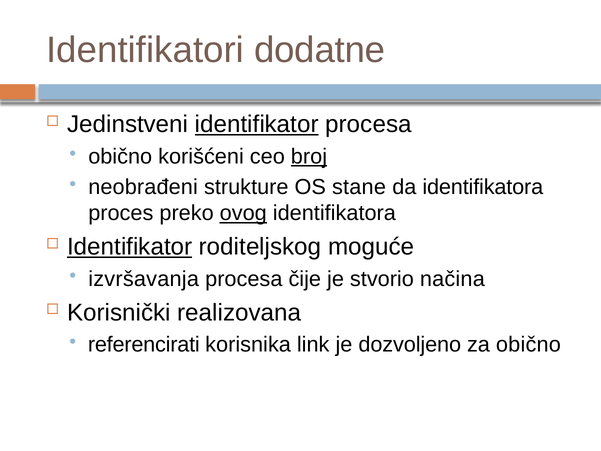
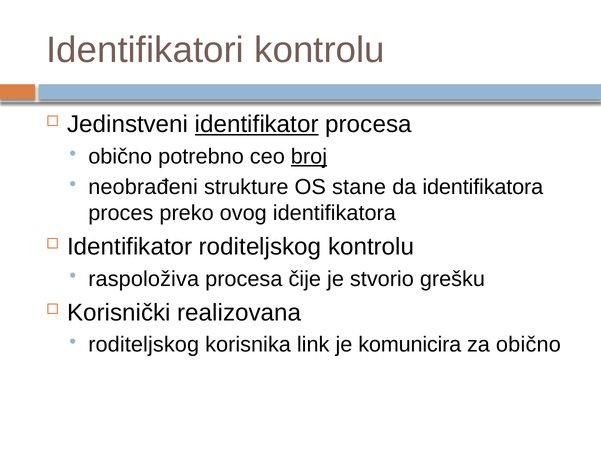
Identifikatori dodatne: dodatne -> kontrolu (320, 50)
korišćeni: korišćeni -> potrebno (201, 156)
ovog underline: present -> none (243, 213)
Identifikator underline: present -> none (130, 247)
roditeljskog moguće: moguće -> kontrolu (371, 247)
izvršavanja: izvršavanja -> raspoloživa (144, 279)
načina: načina -> grešku (452, 279)
referencirati: referencirati -> roditeljskog (144, 344)
dozvoljeno: dozvoljeno -> komunicira (410, 344)
